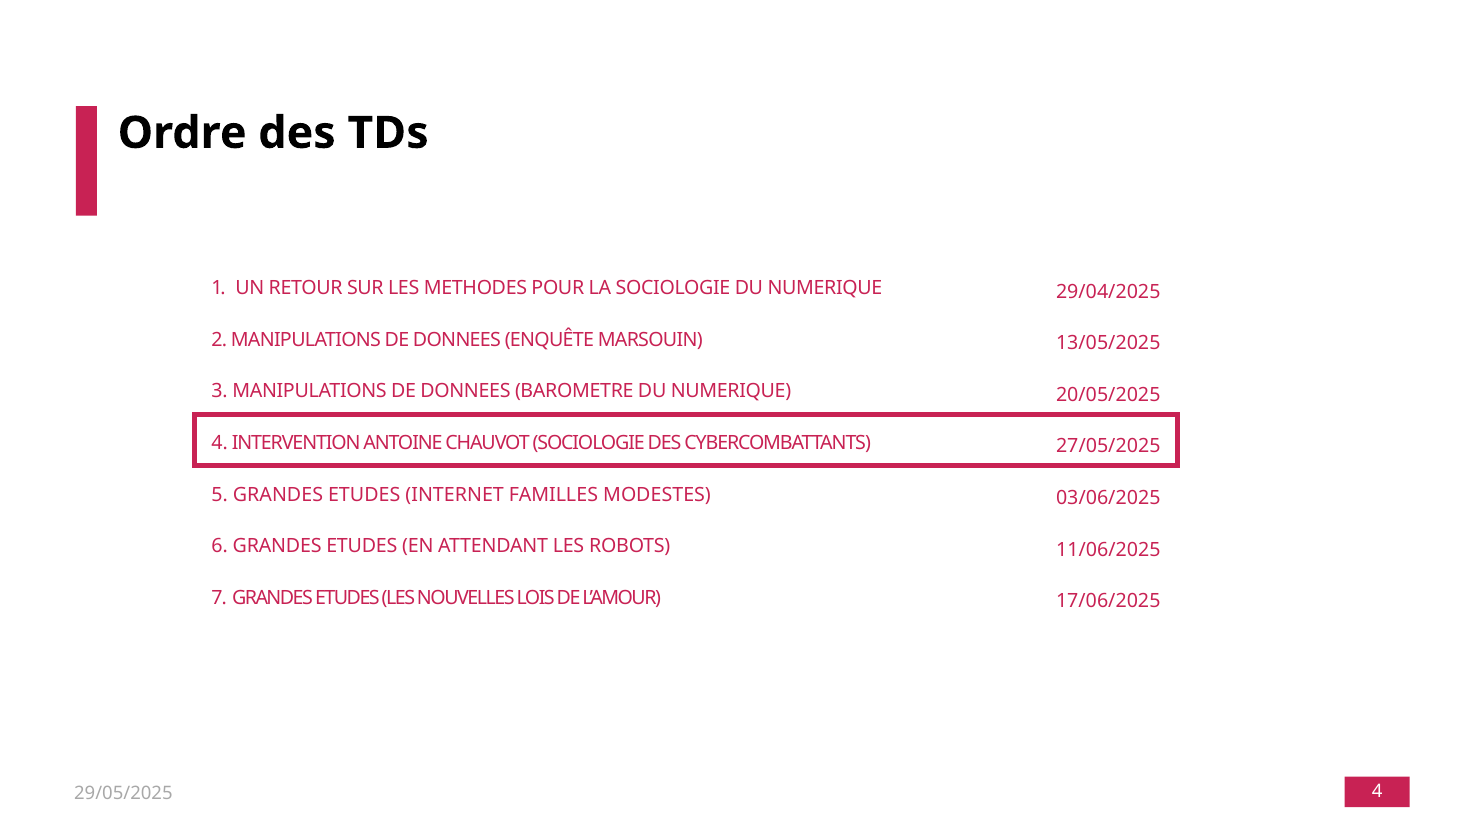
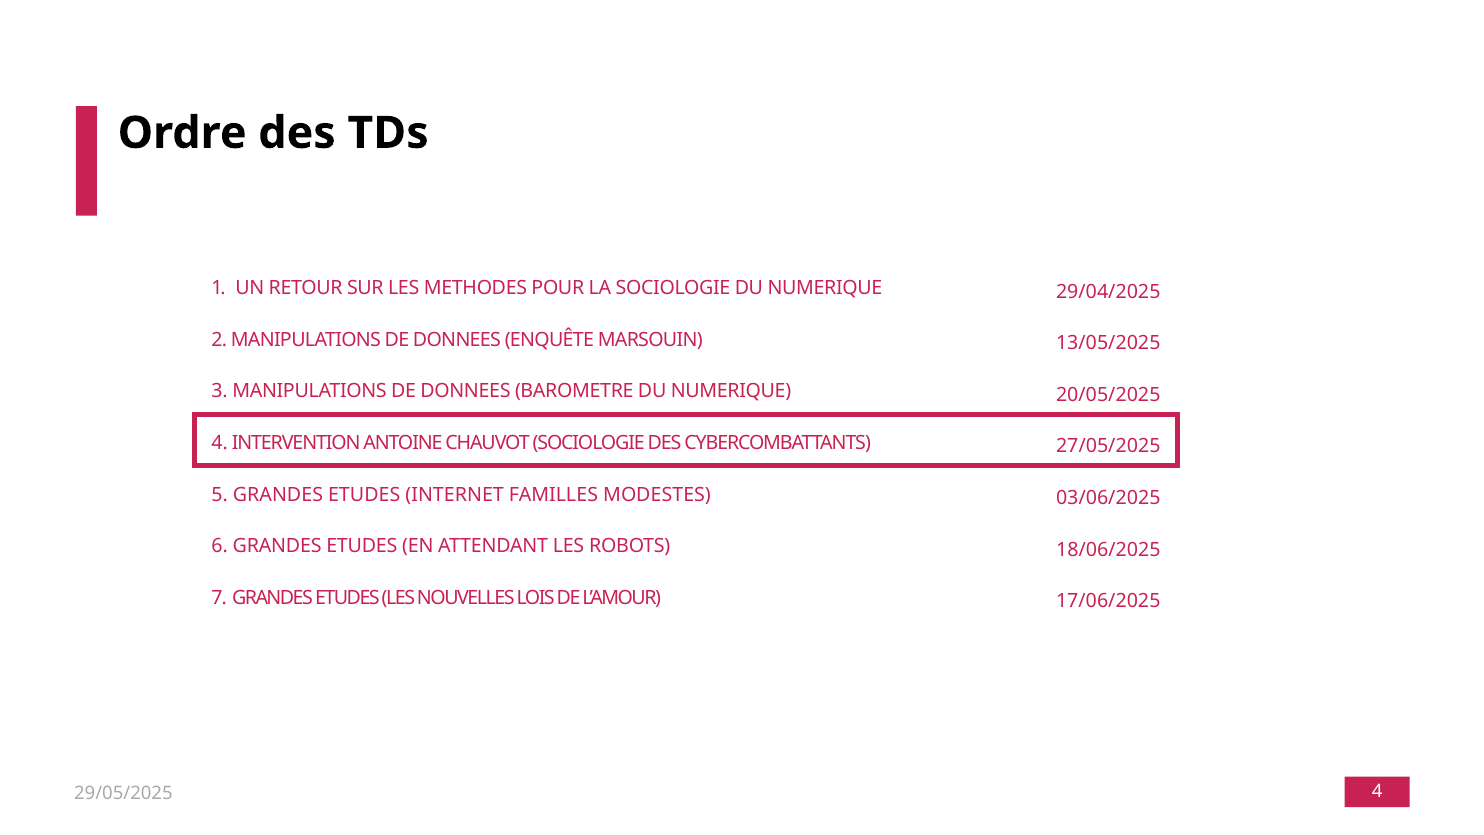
11/06/2025: 11/06/2025 -> 18/06/2025 (1108, 549)
